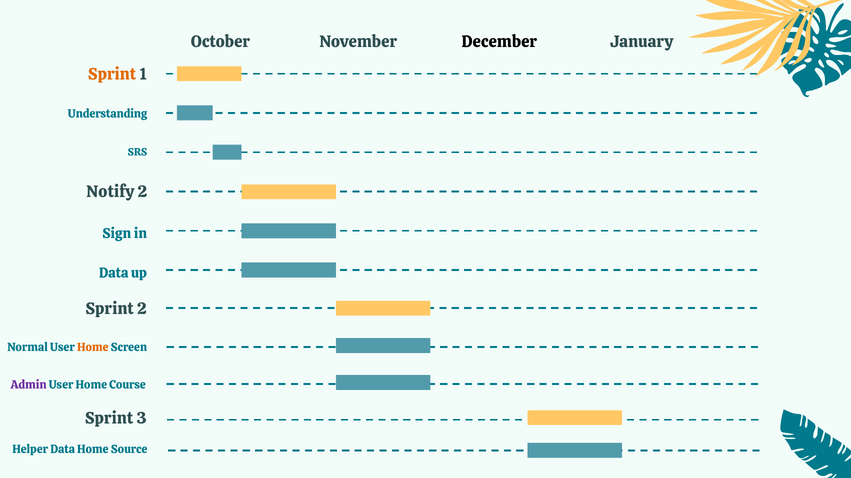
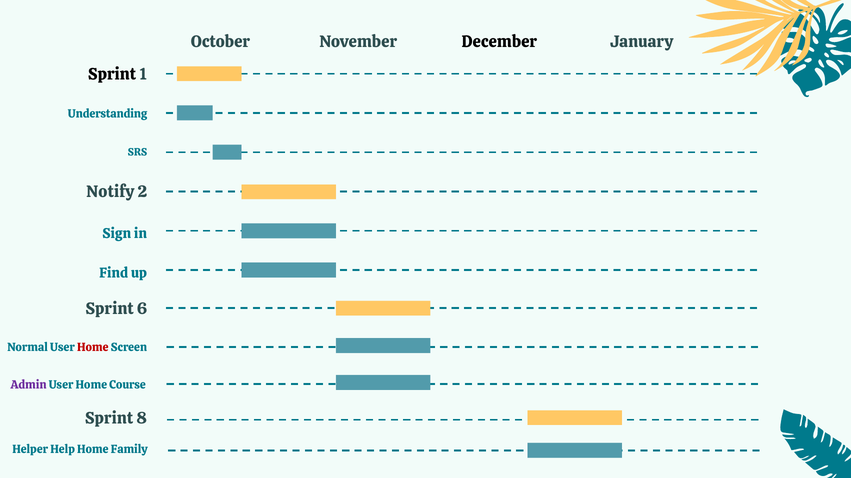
Sprint colour: orange -> black (112, 75)
Data: Data -> Find (114, 274)
Sprint 2: 2 -> 6 (142, 309)
Home colour: orange -> red (93, 348)
3: 3 -> 8 (142, 419)
Helper Data: Data -> Help (63, 450)
Source: Source -> Family (129, 450)
